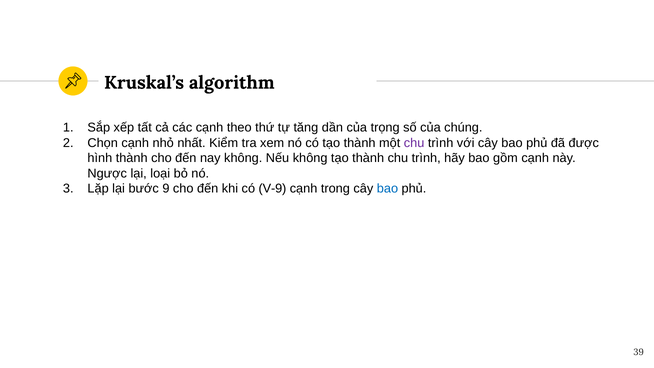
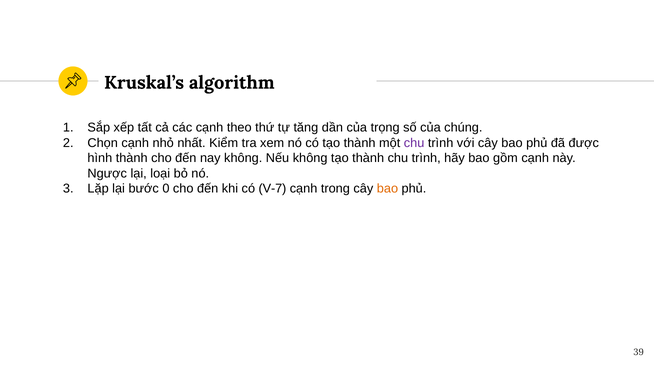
9: 9 -> 0 (166, 189)
V-9: V-9 -> V-7 (272, 189)
bao colour: blue -> orange (387, 189)
